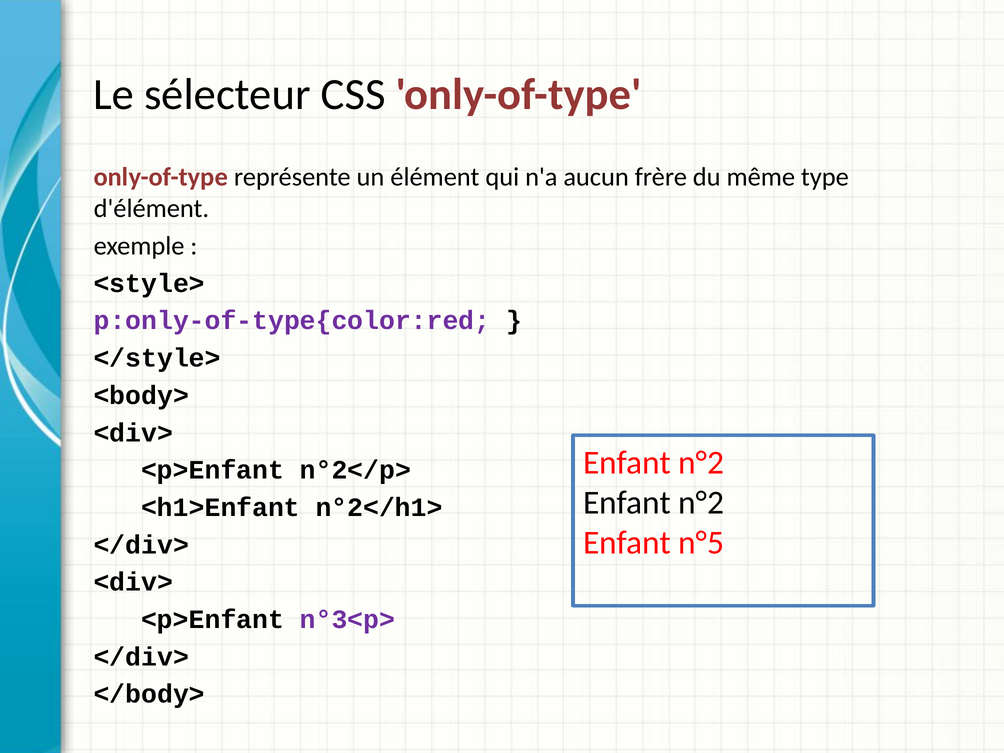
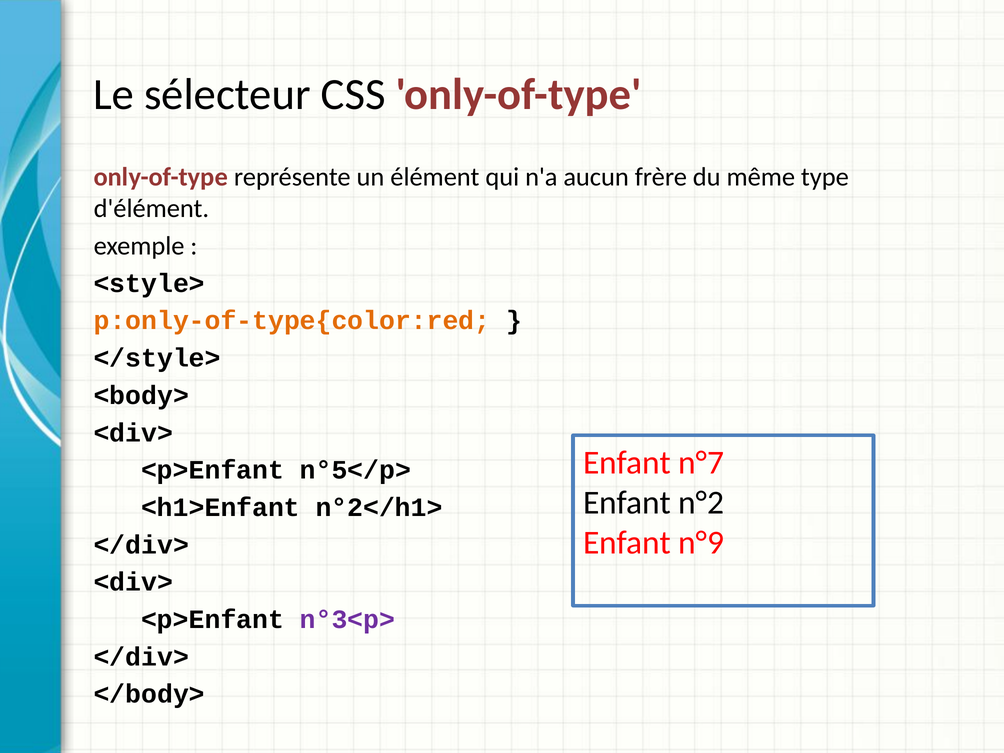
p:only-of-type{color:red colour: purple -> orange (292, 321)
n°2: n°2 -> n°7 (701, 463)
n°2</p>: n°2</p> -> n°5</p> (355, 470)
n°5: n°5 -> n°9 (701, 543)
